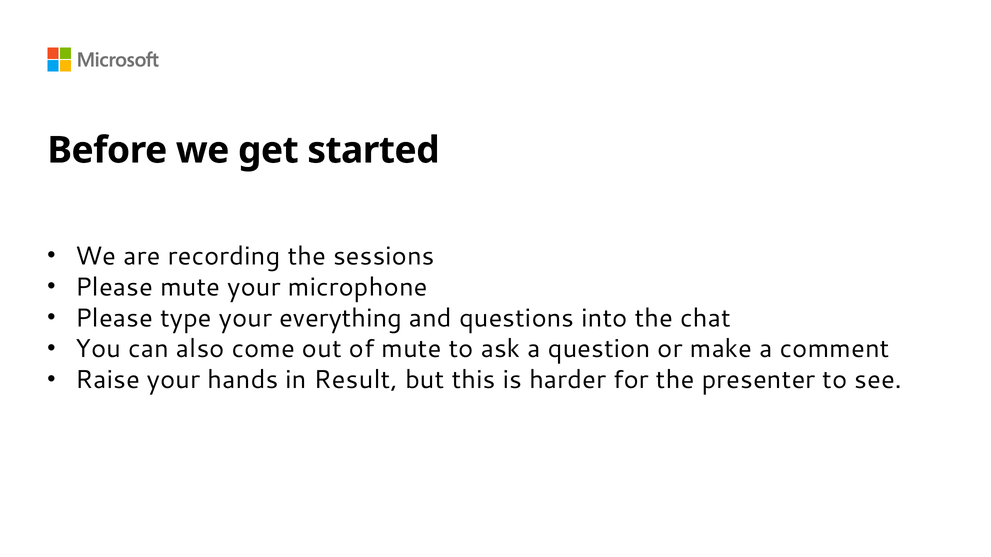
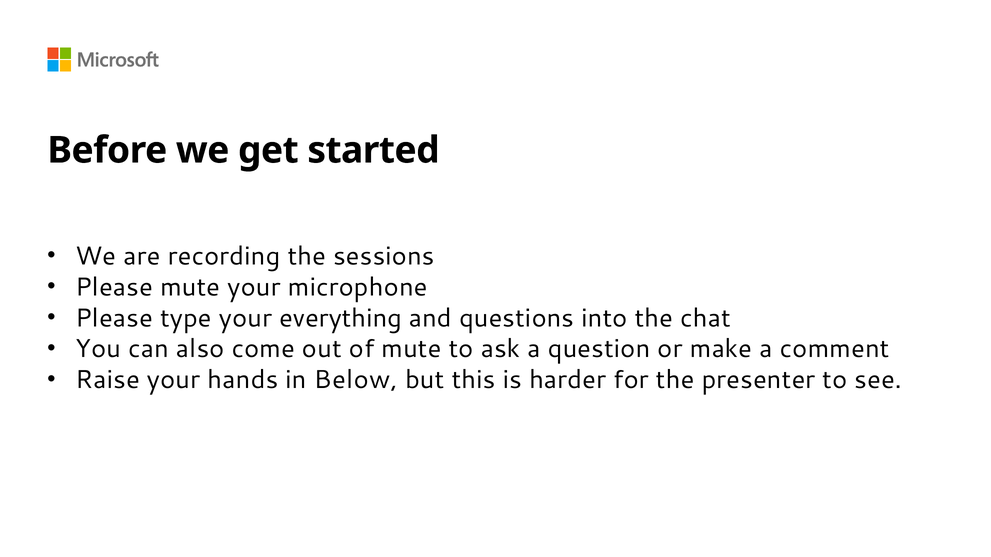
Result: Result -> Below (356, 380)
